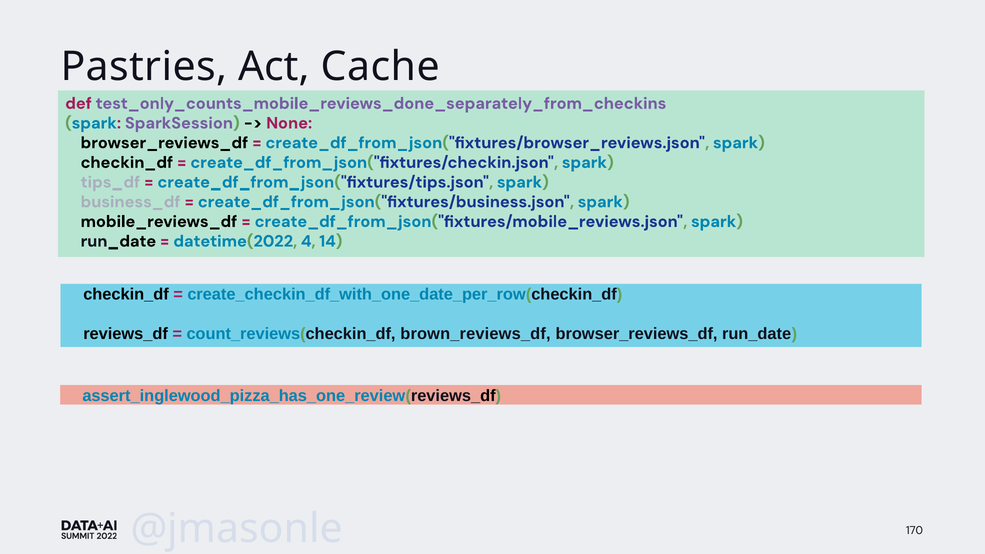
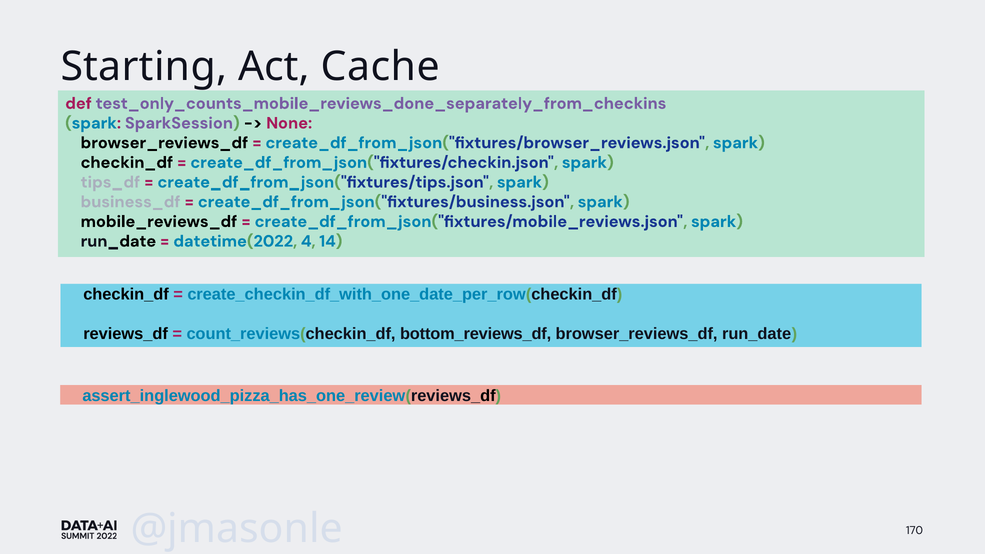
Pastries: Pastries -> Starting (144, 67)
brown_reviews_df: brown_reviews_df -> bottom_reviews_df (476, 334)
